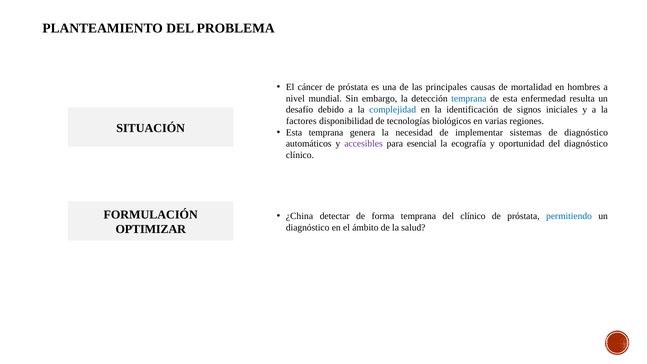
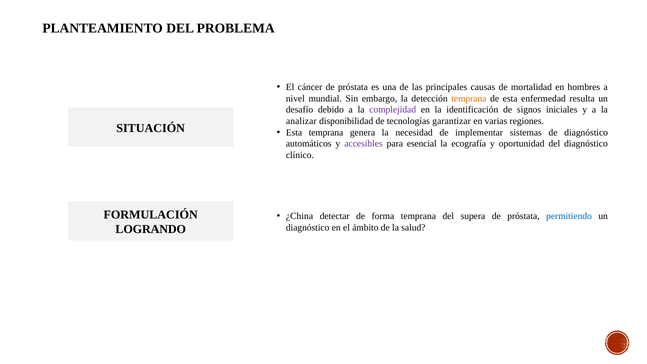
temprana colour: blue -> orange (469, 98)
complejidad colour: blue -> purple (393, 110)
factores: factores -> analizar (301, 121)
biológicos: biológicos -> garantizar (452, 121)
del clínico: clínico -> supera (473, 216)
OPTIMIZAR: OPTIMIZAR -> LOGRANDO (151, 229)
